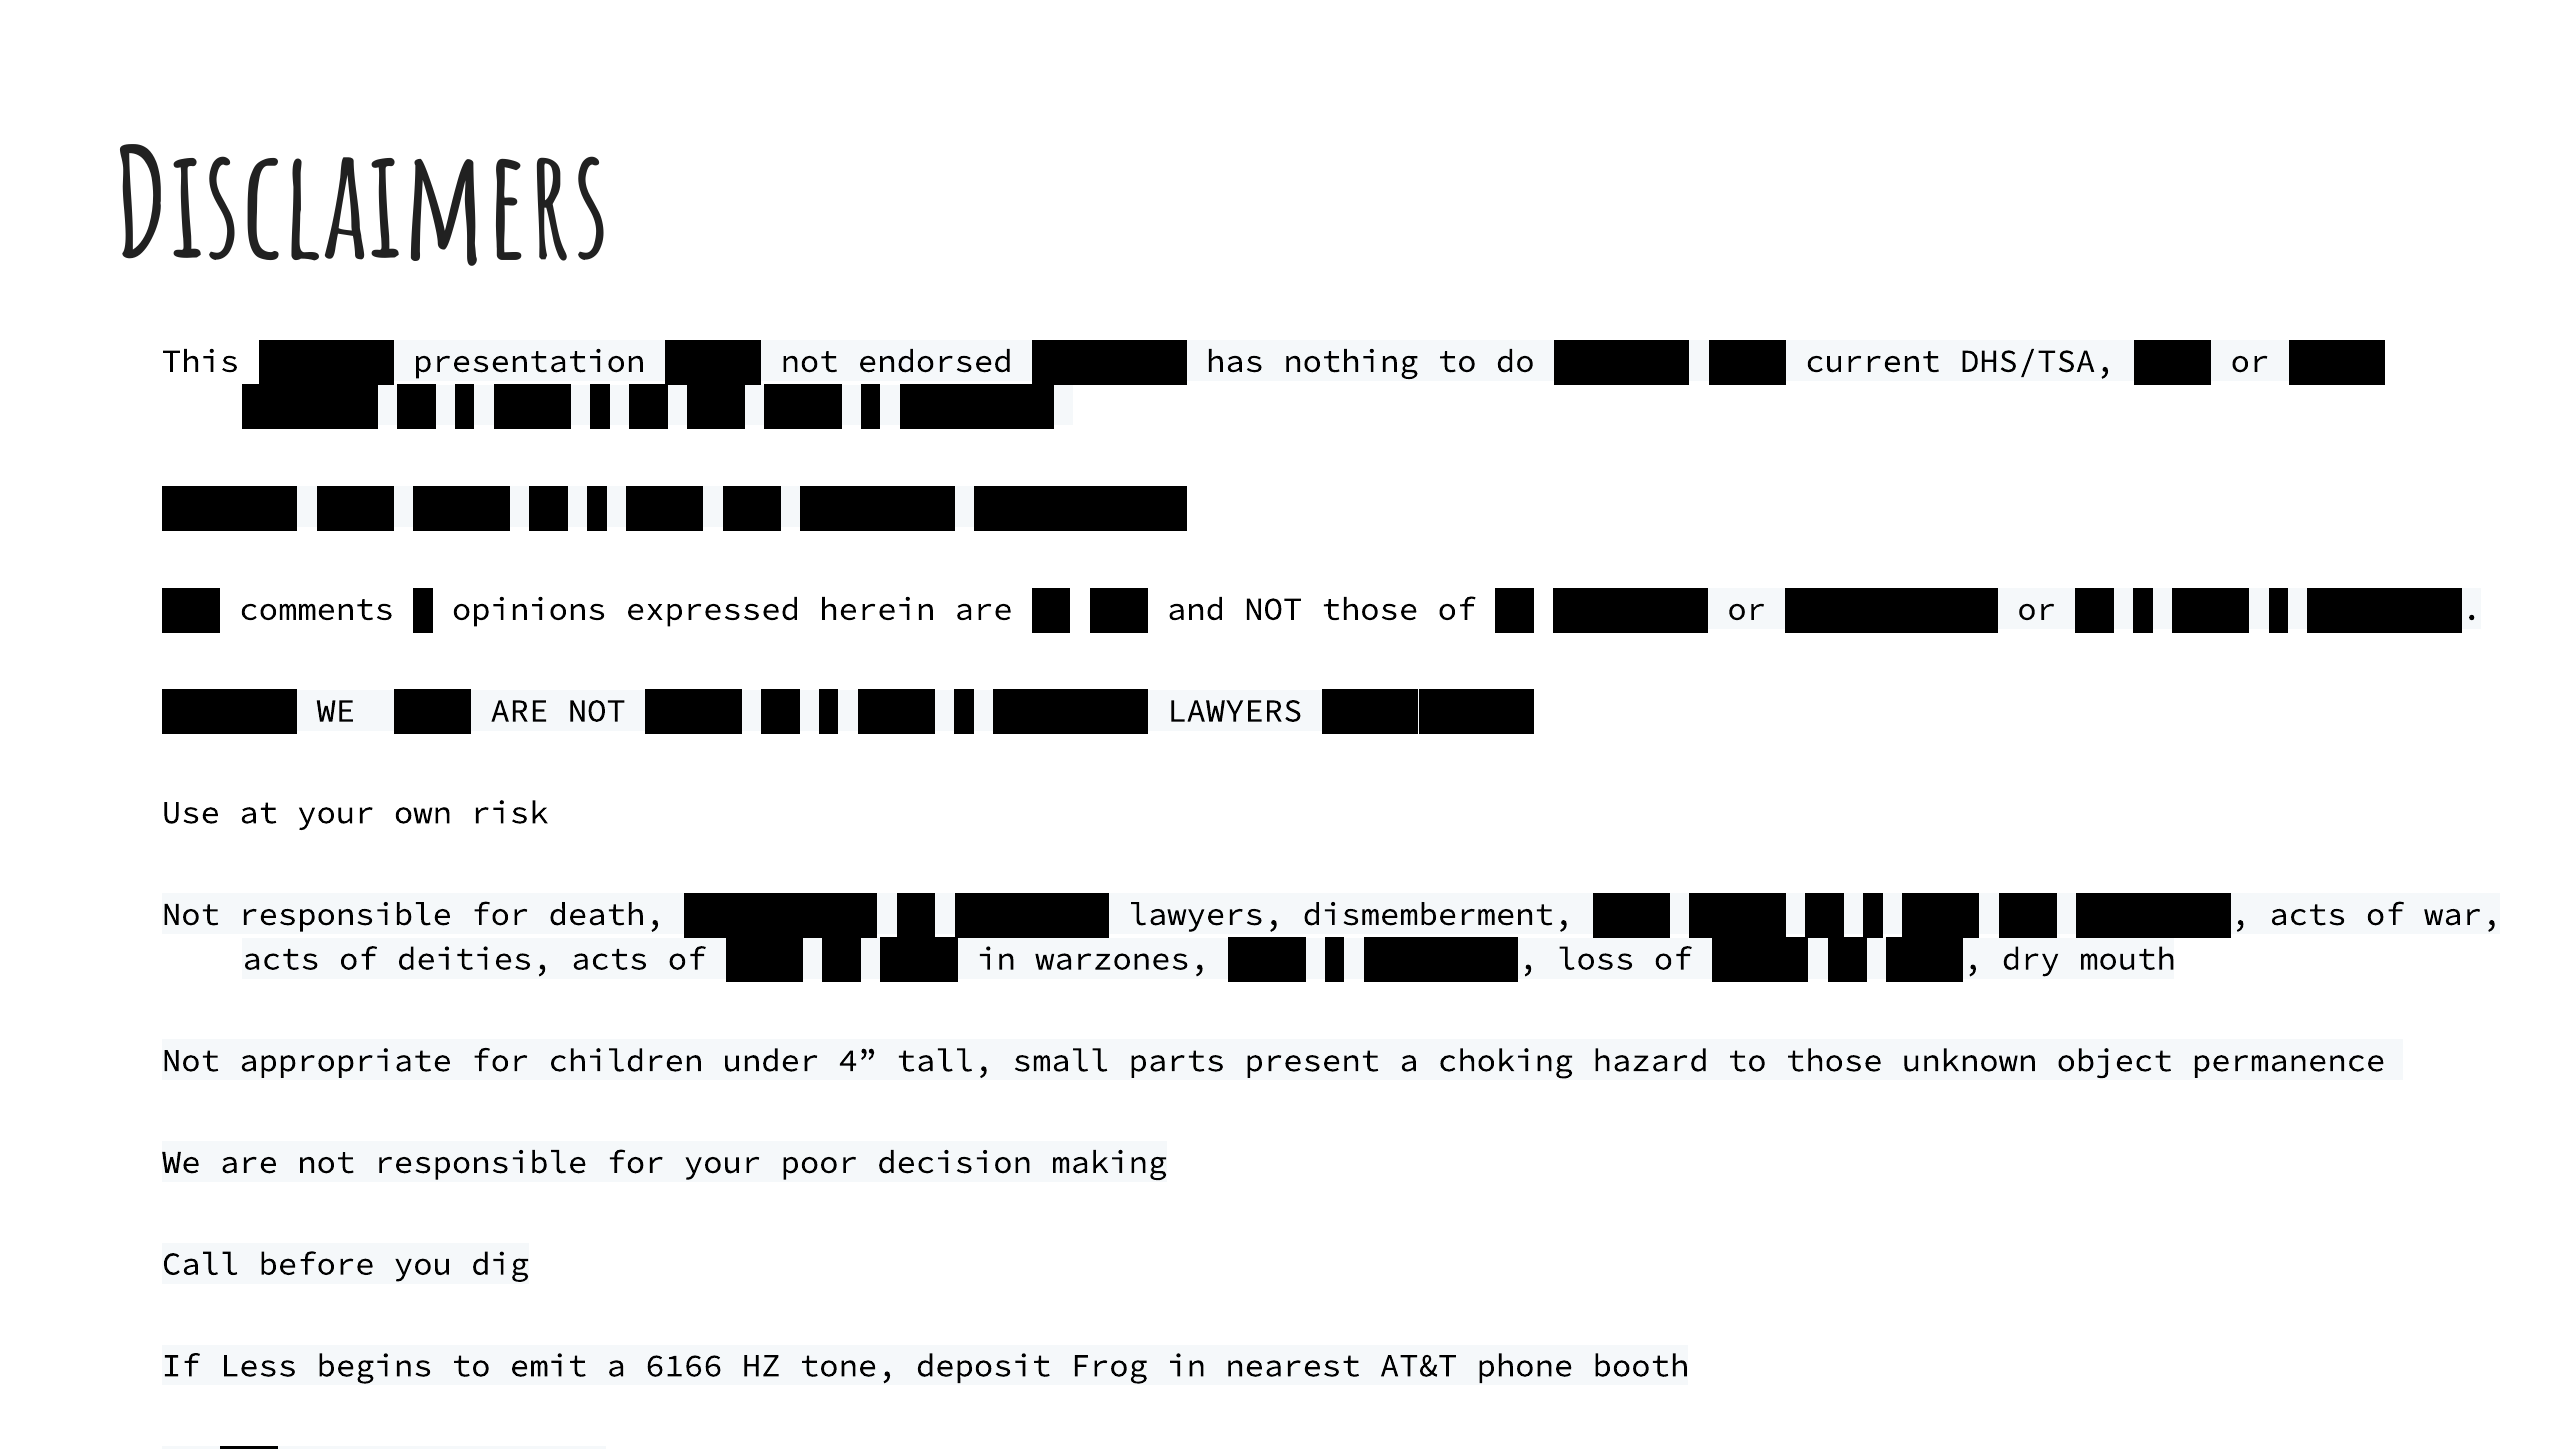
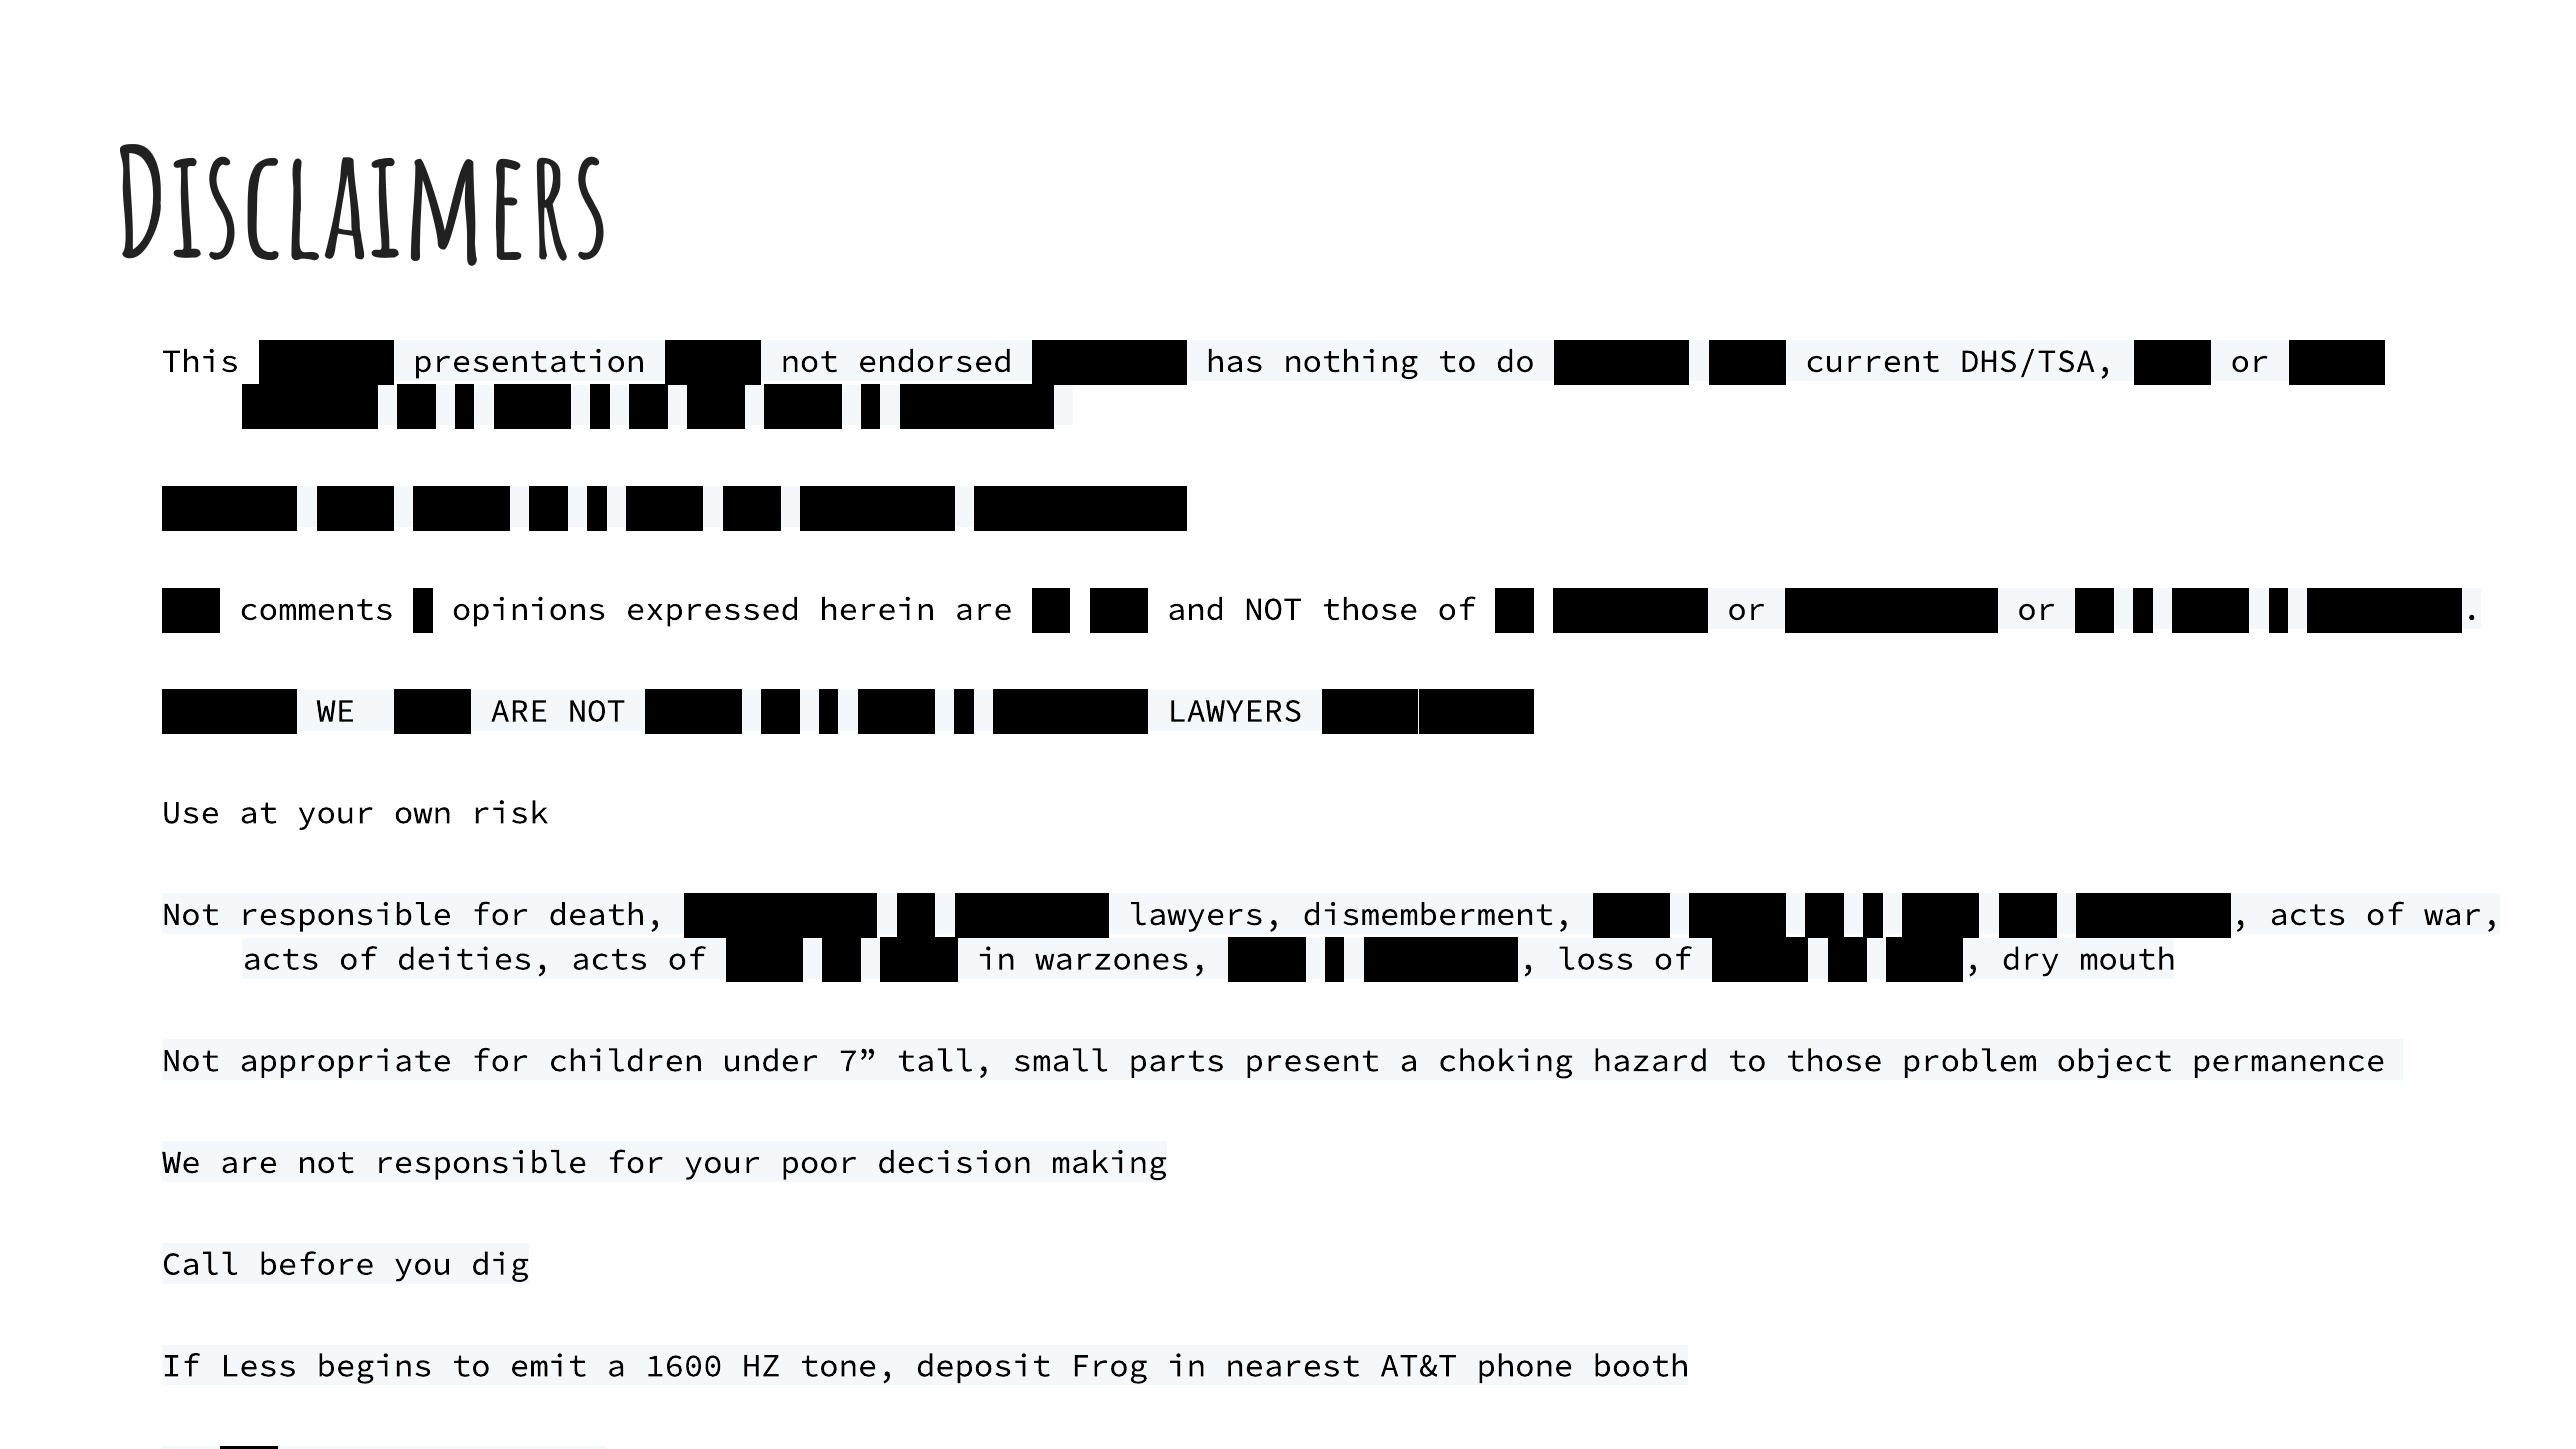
4: 4 -> 7 (858, 1061)
those unknown: unknown -> problem (1970, 1061)
6166: 6166 -> 1600 (684, 1366)
